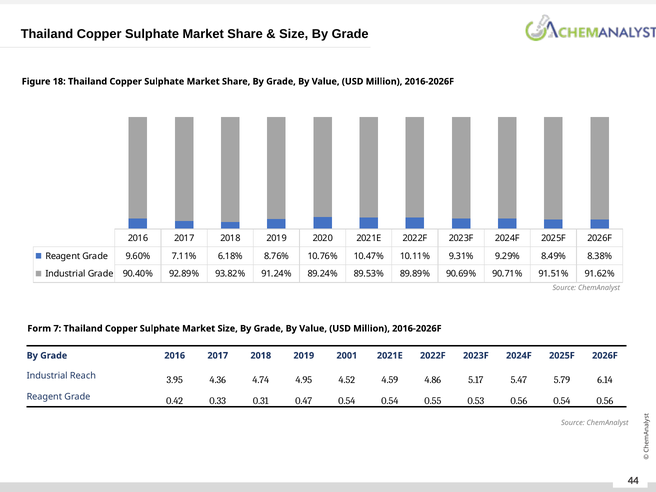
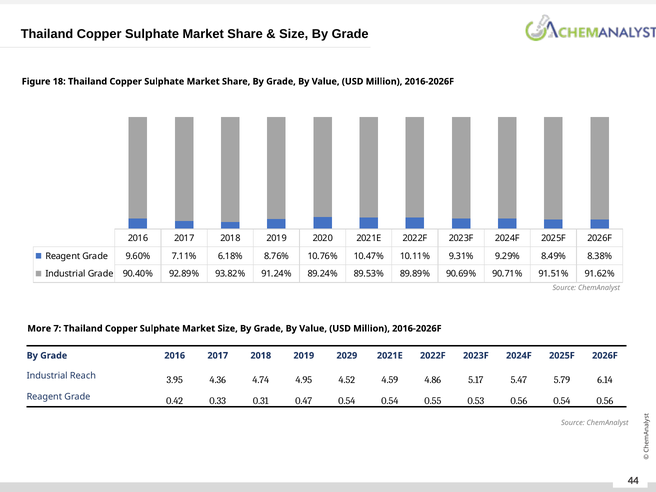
Form: Form -> More (39, 329)
2001: 2001 -> 2029 (347, 356)
